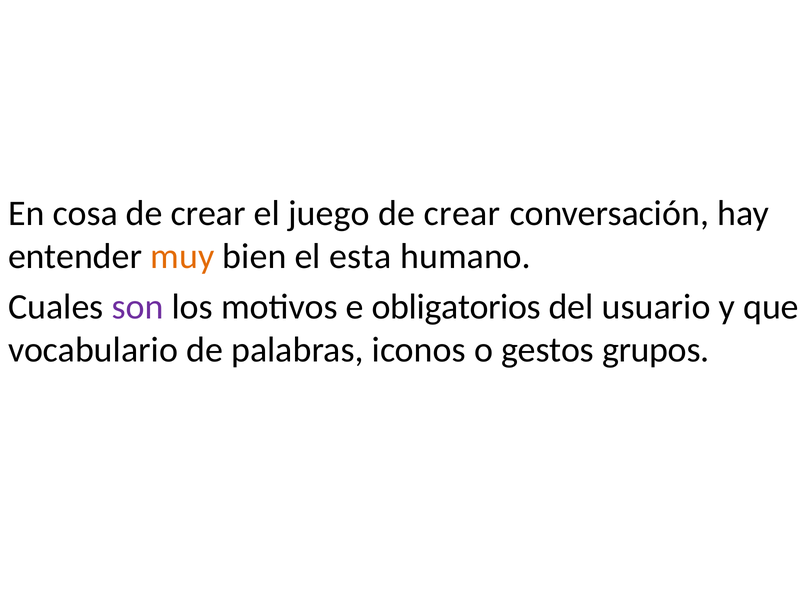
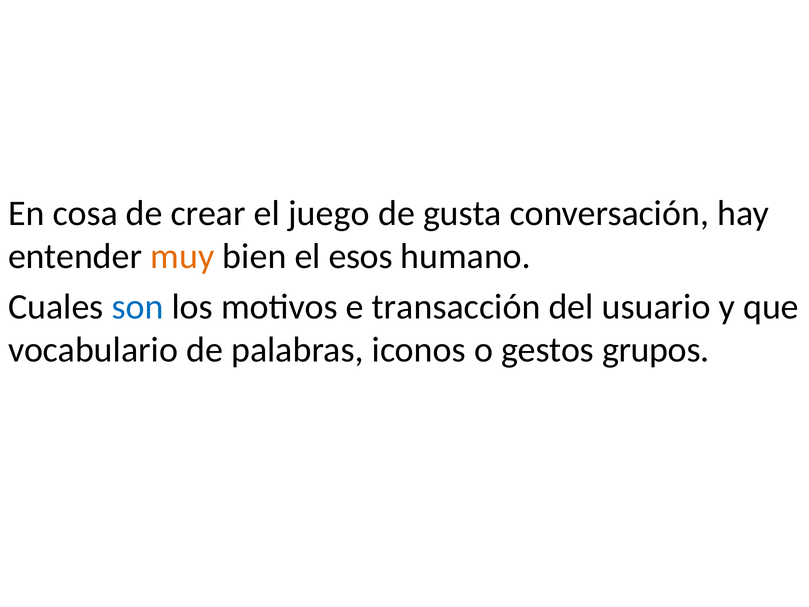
crear: crear -> gusta (462, 213)
esta: esta -> esos (361, 256)
son colour: purple -> blue (138, 307)
obligatorios: obligatorios -> transacción (456, 307)
